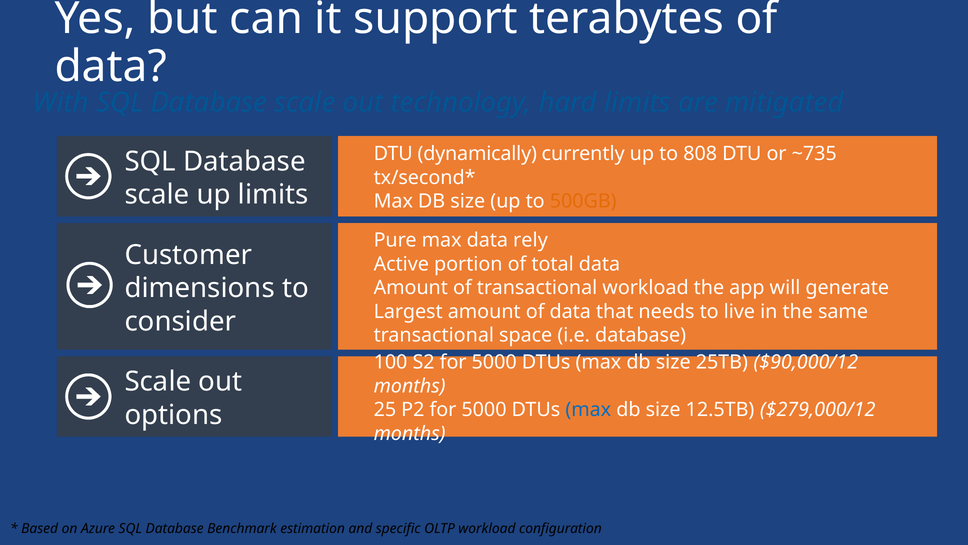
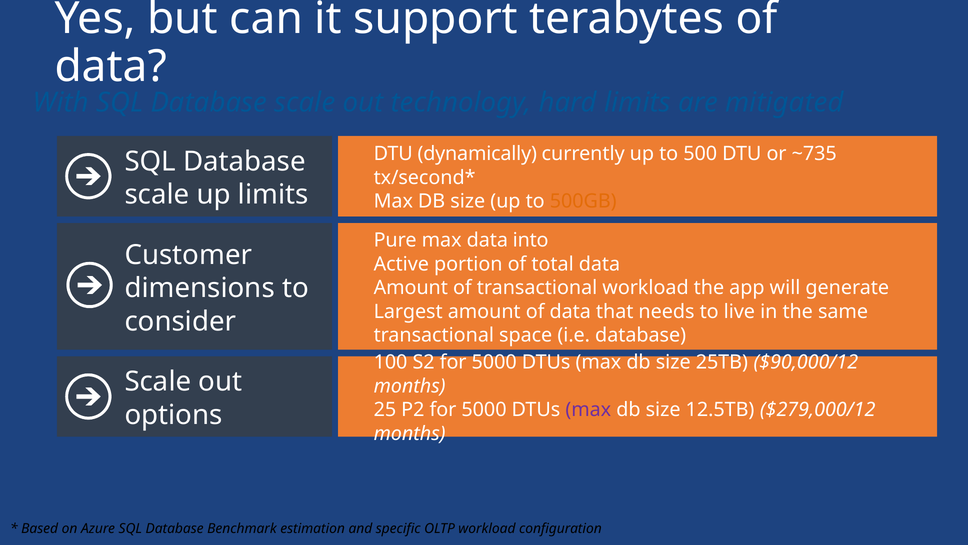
808: 808 -> 500 (700, 154)
rely: rely -> into (531, 240)
max colour: blue -> purple (588, 409)
